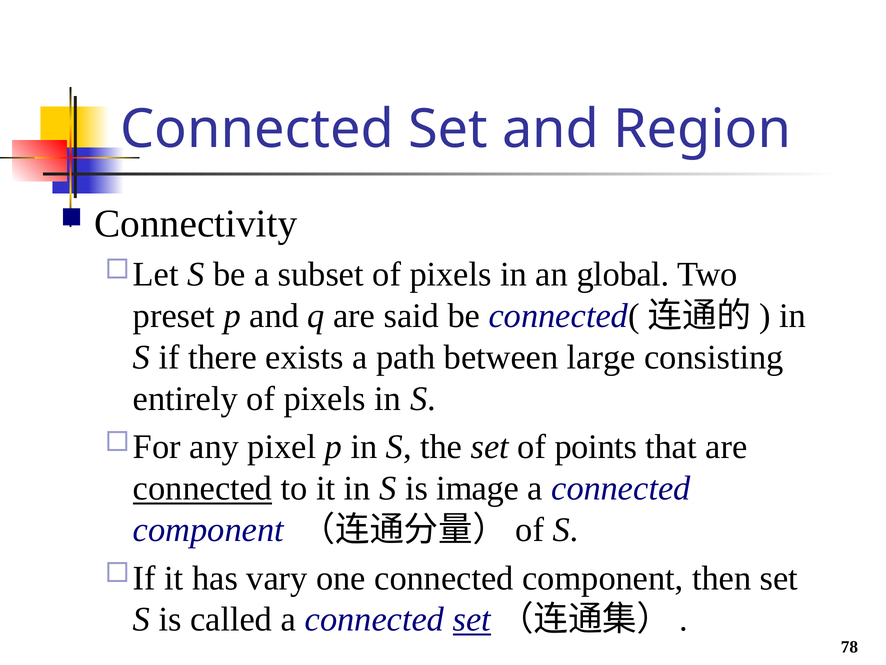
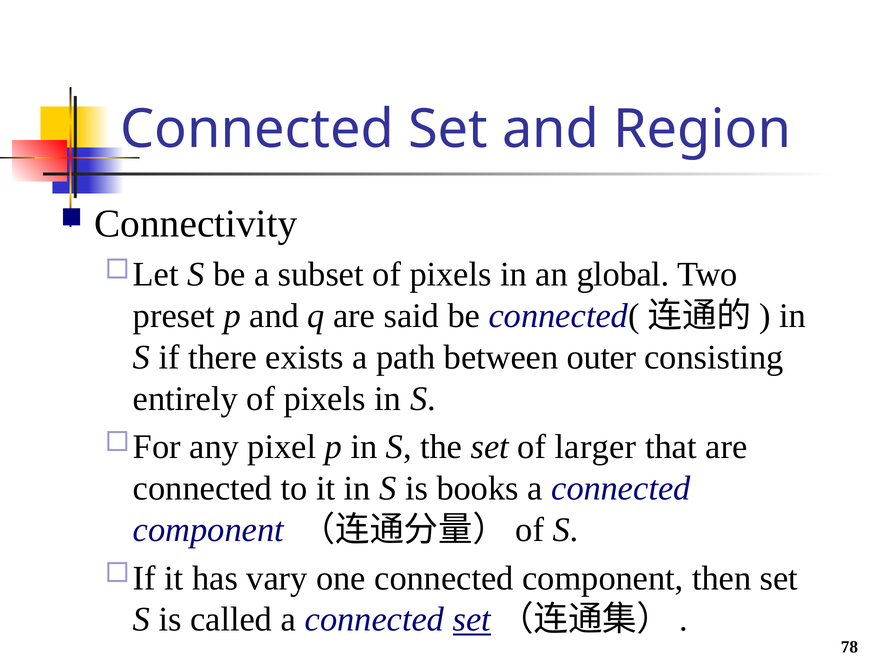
large: large -> outer (601, 357)
points: points -> larger (596, 447)
connected underline: present -> none (203, 488)
image: image -> books (478, 488)
